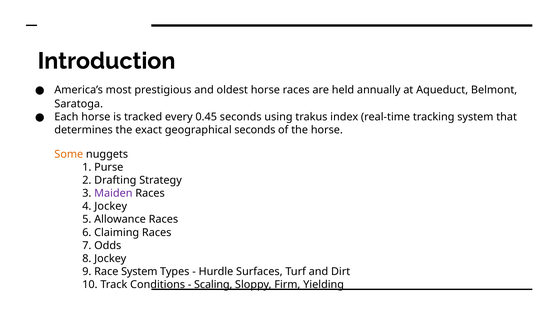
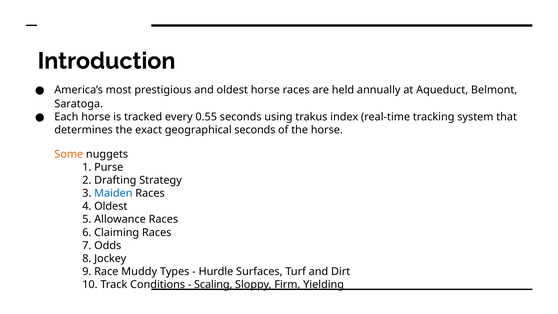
0.45: 0.45 -> 0.55 (206, 117)
Maiden colour: purple -> blue (113, 193)
4 Jockey: Jockey -> Oldest (111, 206)
Race System: System -> Muddy (139, 271)
